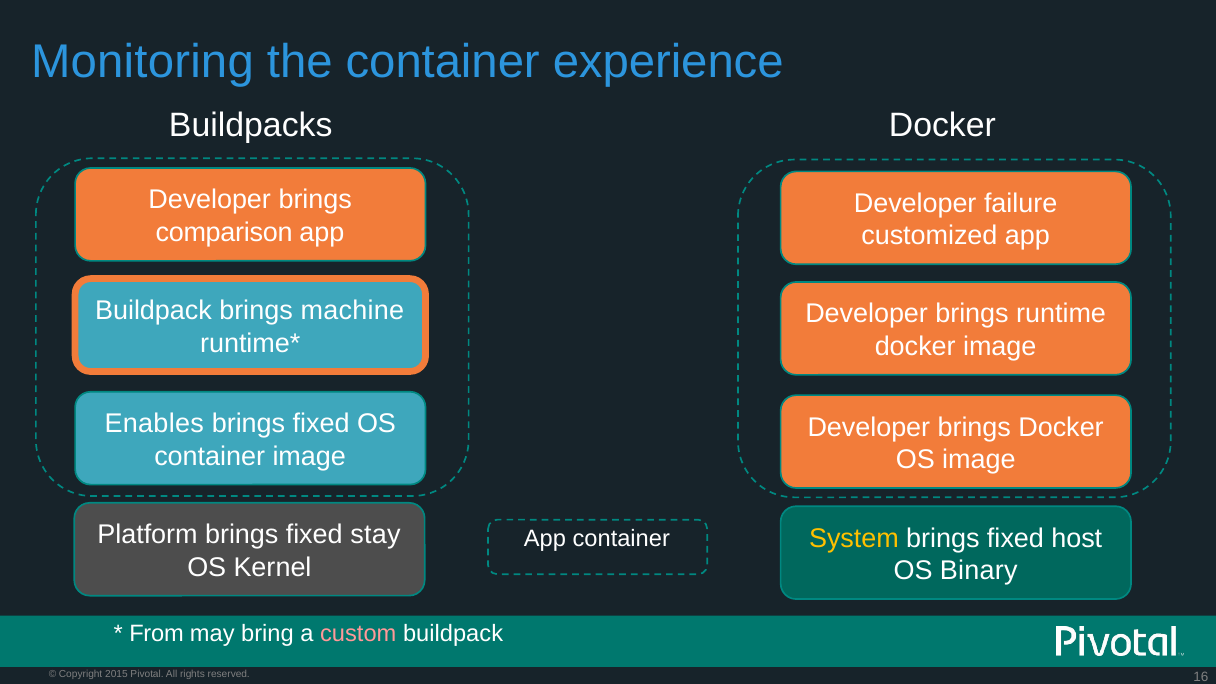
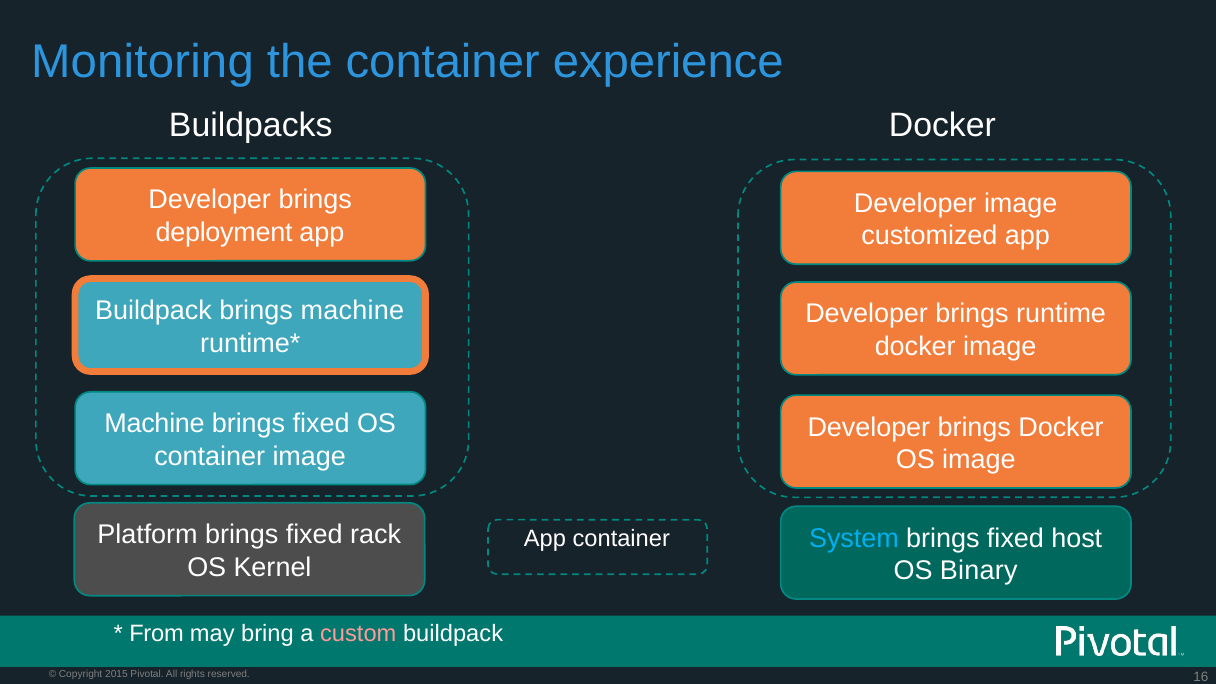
Developer failure: failure -> image (1021, 203)
comparison: comparison -> deployment (224, 232)
Enables: Enables -> Machine (155, 424)
stay: stay -> rack (376, 535)
System colour: yellow -> light blue (854, 538)
